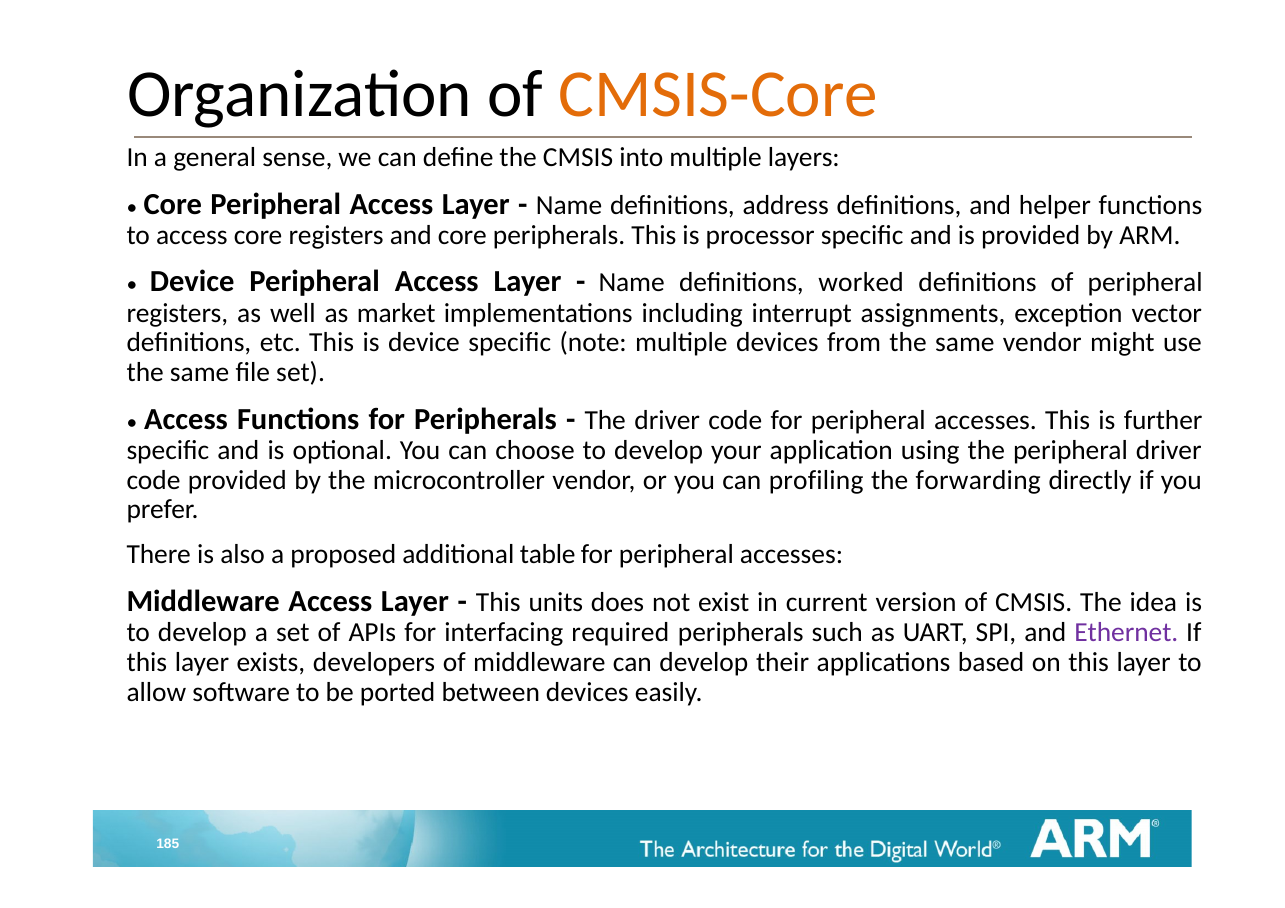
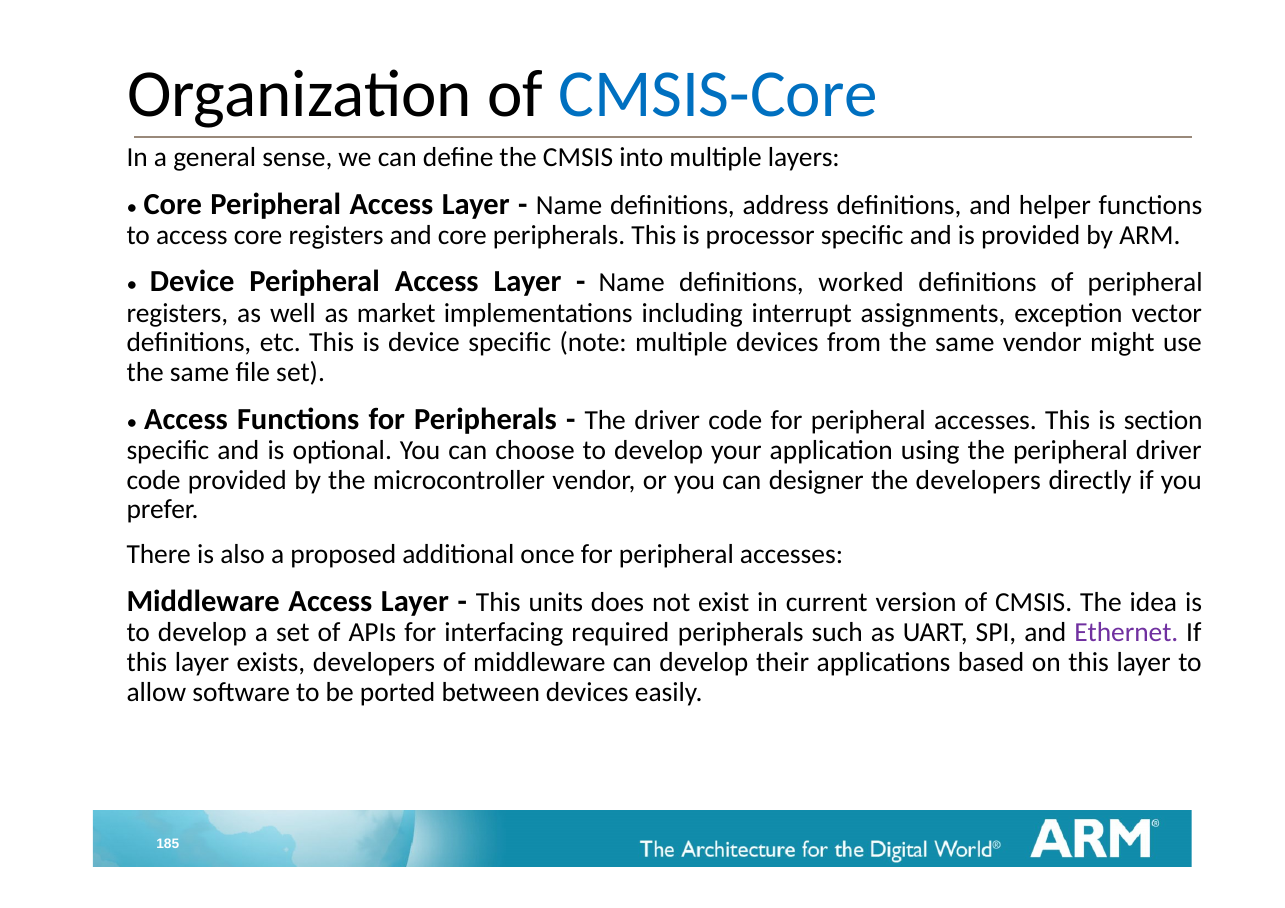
CMSIS-Core colour: orange -> blue (718, 95)
further: further -> section (1163, 420)
profiling: profiling -> designer (816, 480)
the forwarding: forwarding -> developers (978, 480)
table: table -> once (548, 555)
